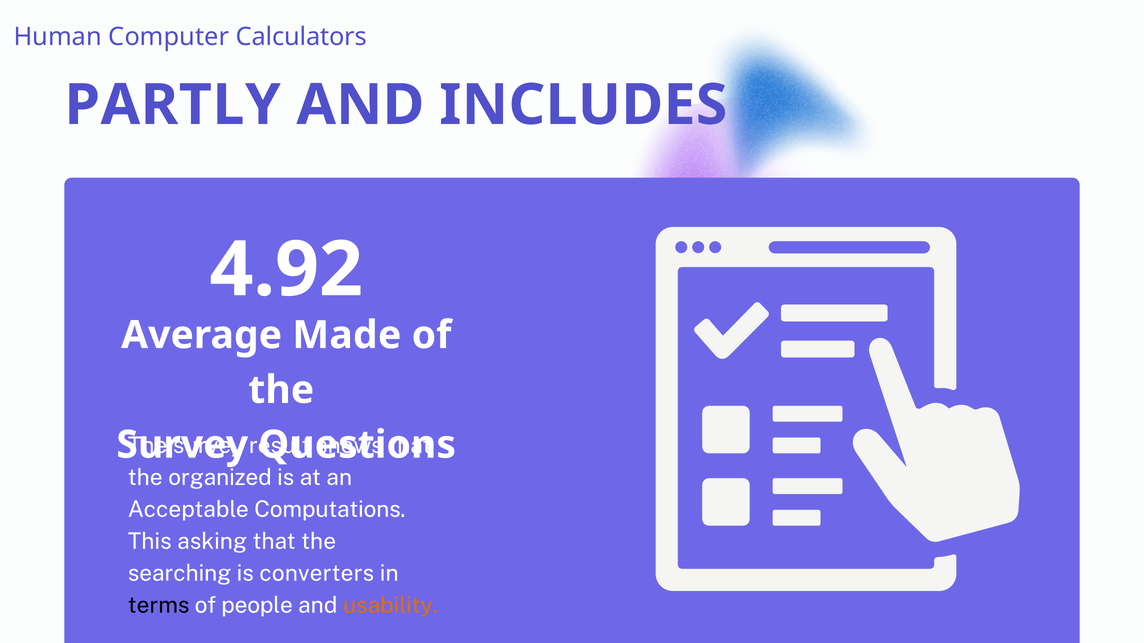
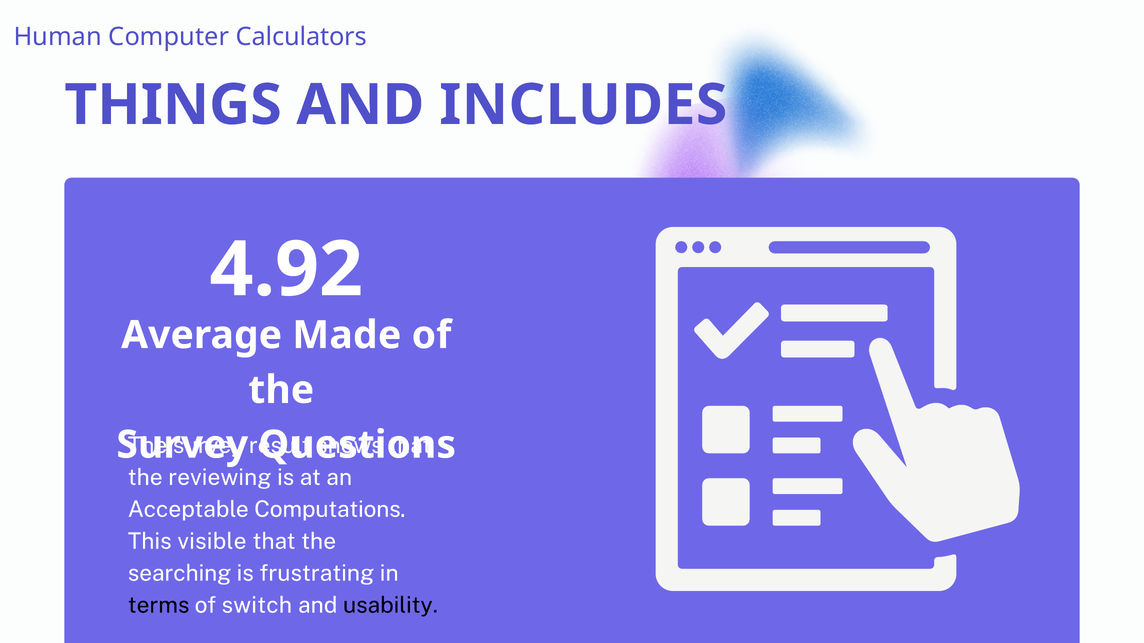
PARTLY: PARTLY -> THINGS (173, 105)
organized: organized -> reviewing (220, 478)
asking: asking -> visible (212, 542)
converters: converters -> frustrating (317, 574)
people: people -> switch (257, 606)
usability colour: orange -> black (390, 606)
